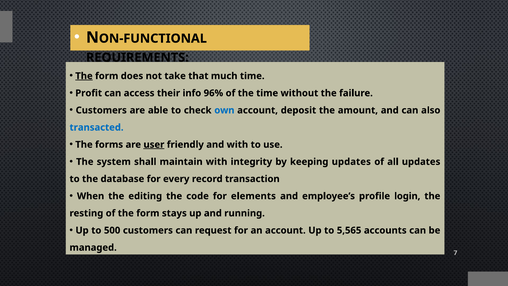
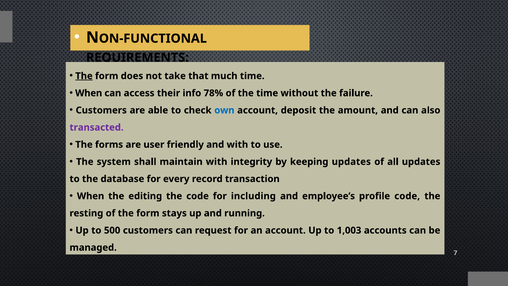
Profit: Profit -> When (89, 93)
96%: 96% -> 78% (213, 93)
transacted colour: blue -> purple (97, 127)
user underline: present -> none (154, 144)
elements: elements -> including (253, 196)
profile login: login -> code (407, 196)
5,565: 5,565 -> 1,003 (349, 230)
